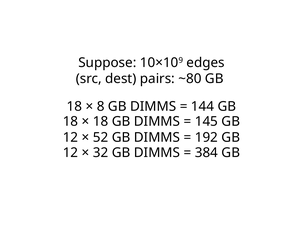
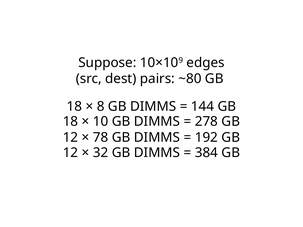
18: 18 -> 10 (101, 122)
145: 145 -> 278 (206, 122)
52: 52 -> 78 (101, 138)
